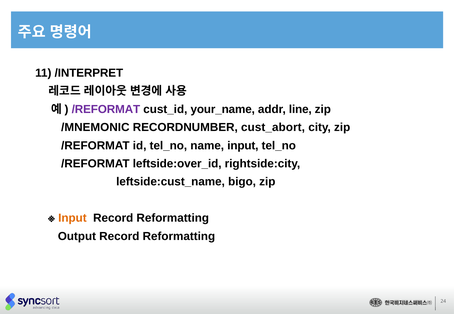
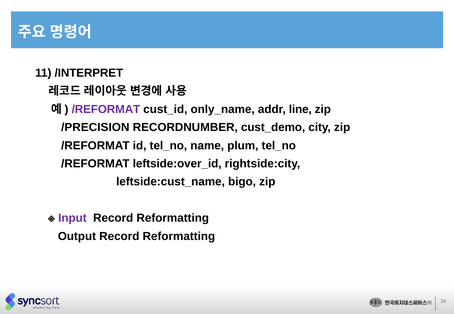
your_name: your_name -> only_name (223, 109)
/MNEMONIC: /MNEMONIC -> /PRECISION (95, 128)
cust_abort: cust_abort -> cust_demo (273, 128)
name input: input -> plum (243, 146)
Input colour: orange -> purple (72, 218)
